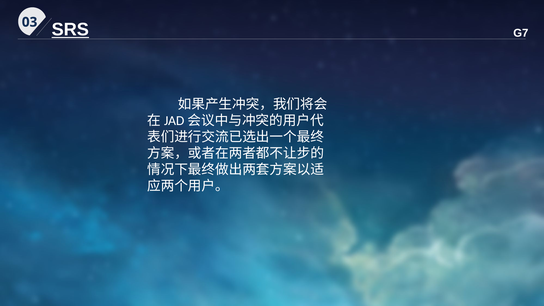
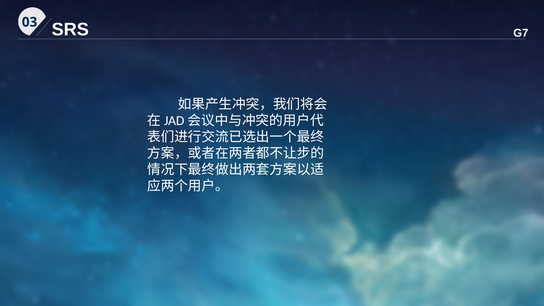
SRS underline: present -> none (70, 30)
